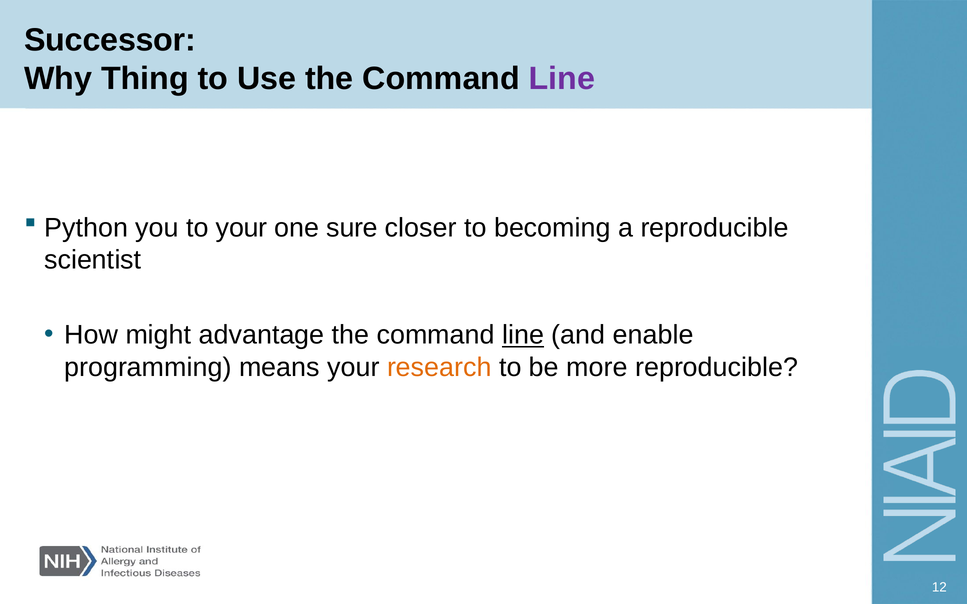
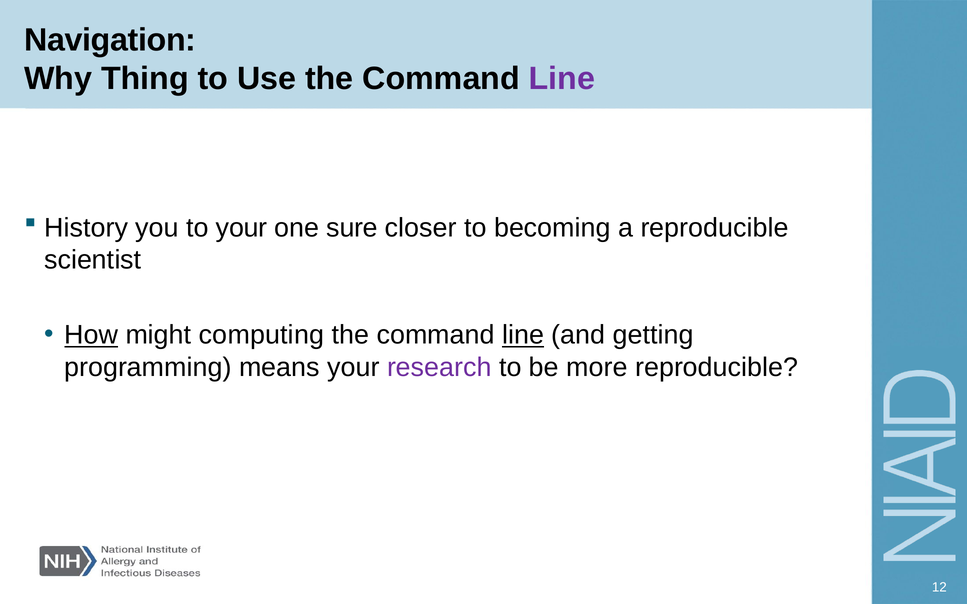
Successor: Successor -> Navigation (110, 40)
Python: Python -> History (86, 228)
How underline: none -> present (91, 335)
advantage: advantage -> computing (262, 335)
enable: enable -> getting (653, 335)
research colour: orange -> purple (439, 368)
